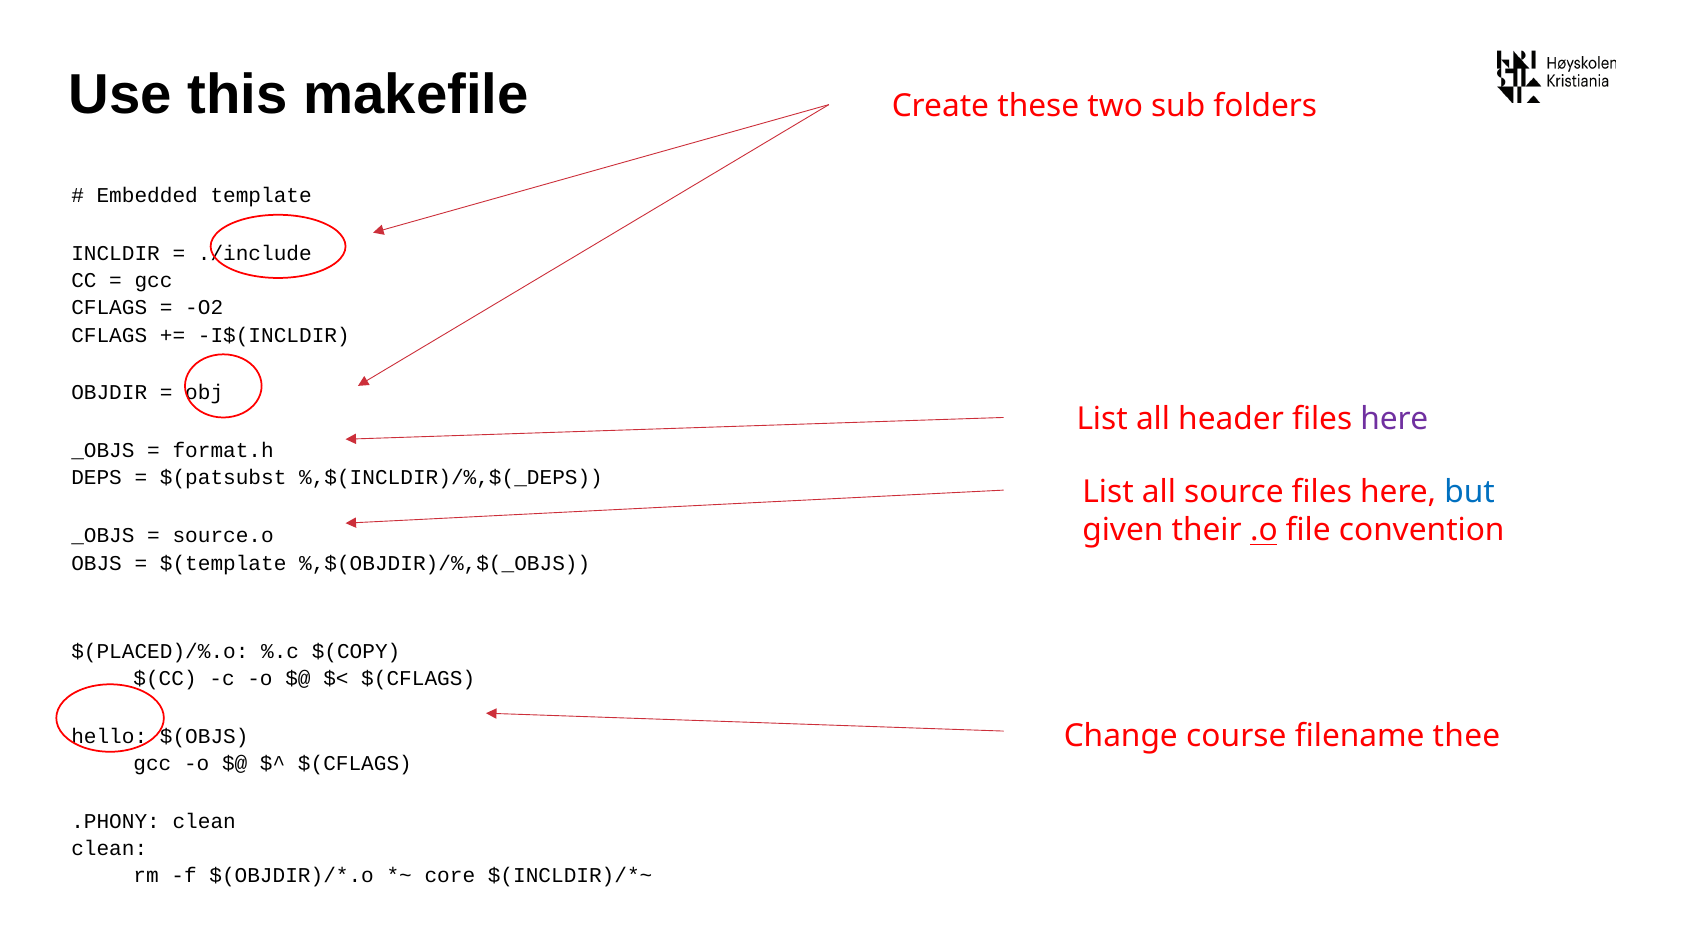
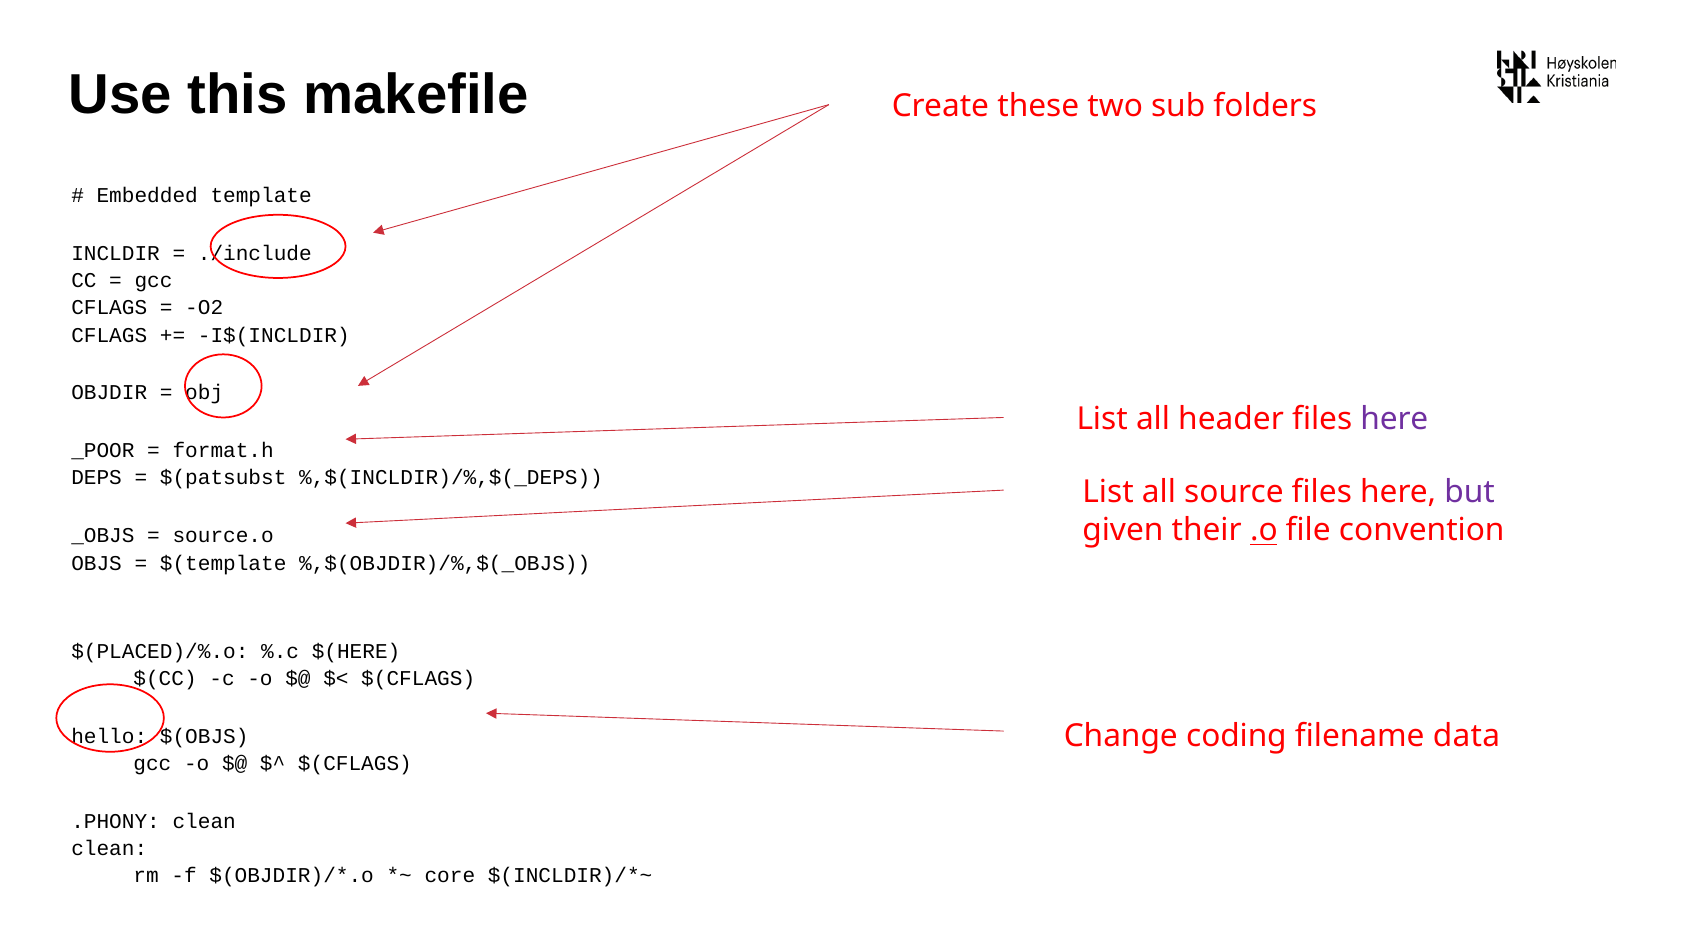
_OBJS: _OBJS -> _POOR (103, 451)
but colour: blue -> purple (1470, 492)
$(COPY: $(COPY -> $(HERE (356, 651)
course: course -> coding (1236, 736)
thee: thee -> data (1466, 736)
